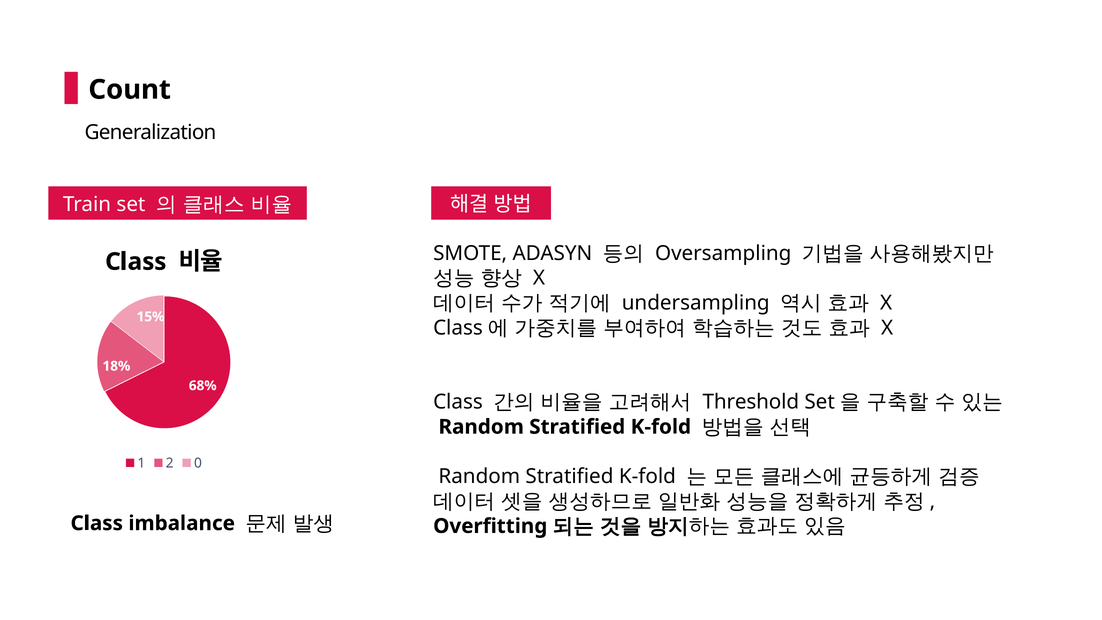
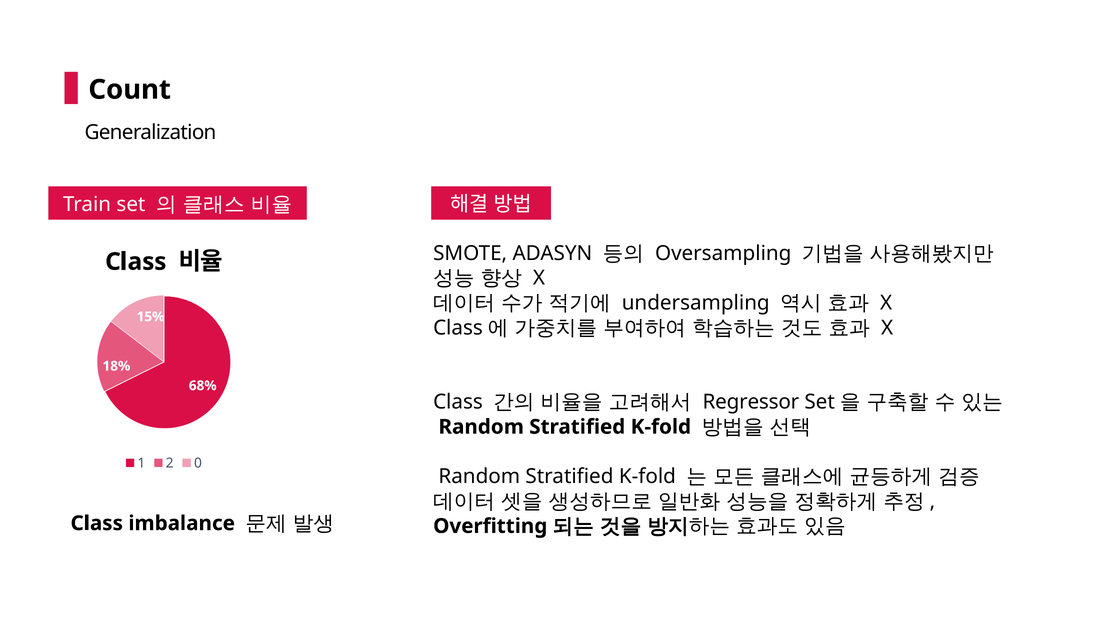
Threshold: Threshold -> Regressor (751, 402)
